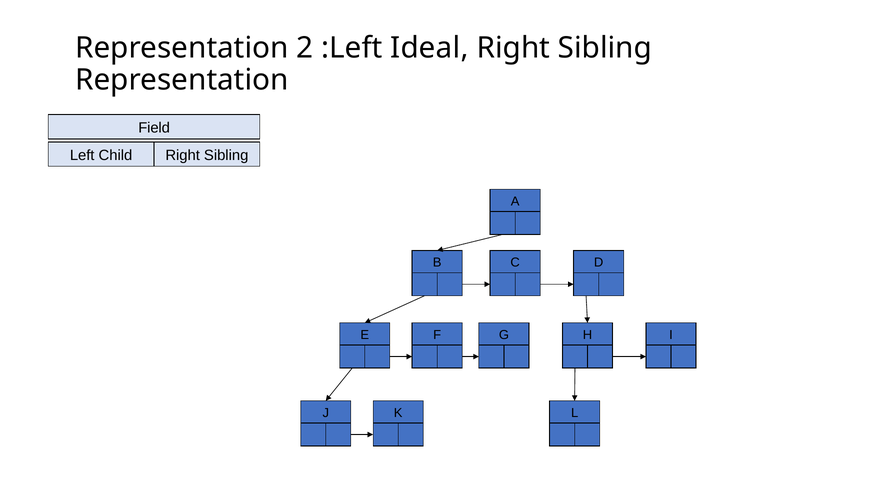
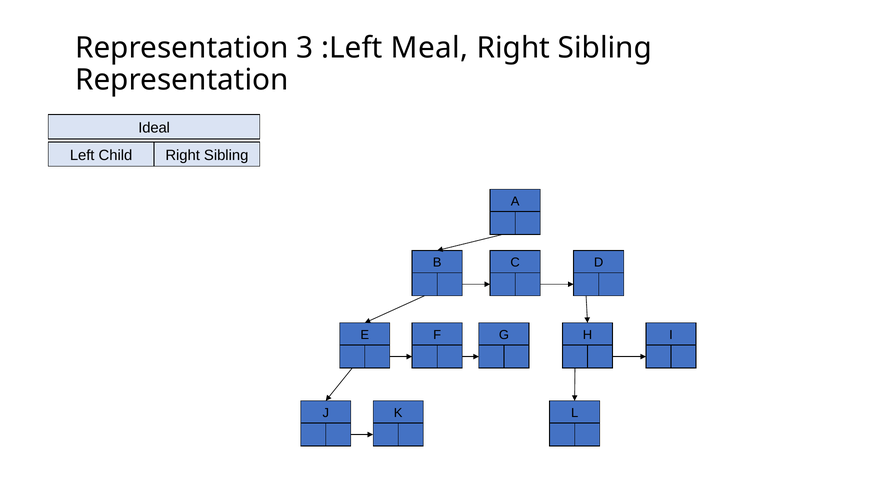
2: 2 -> 3 (305, 48)
Ideal: Ideal -> Meal (429, 48)
Field: Field -> Ideal (154, 128)
